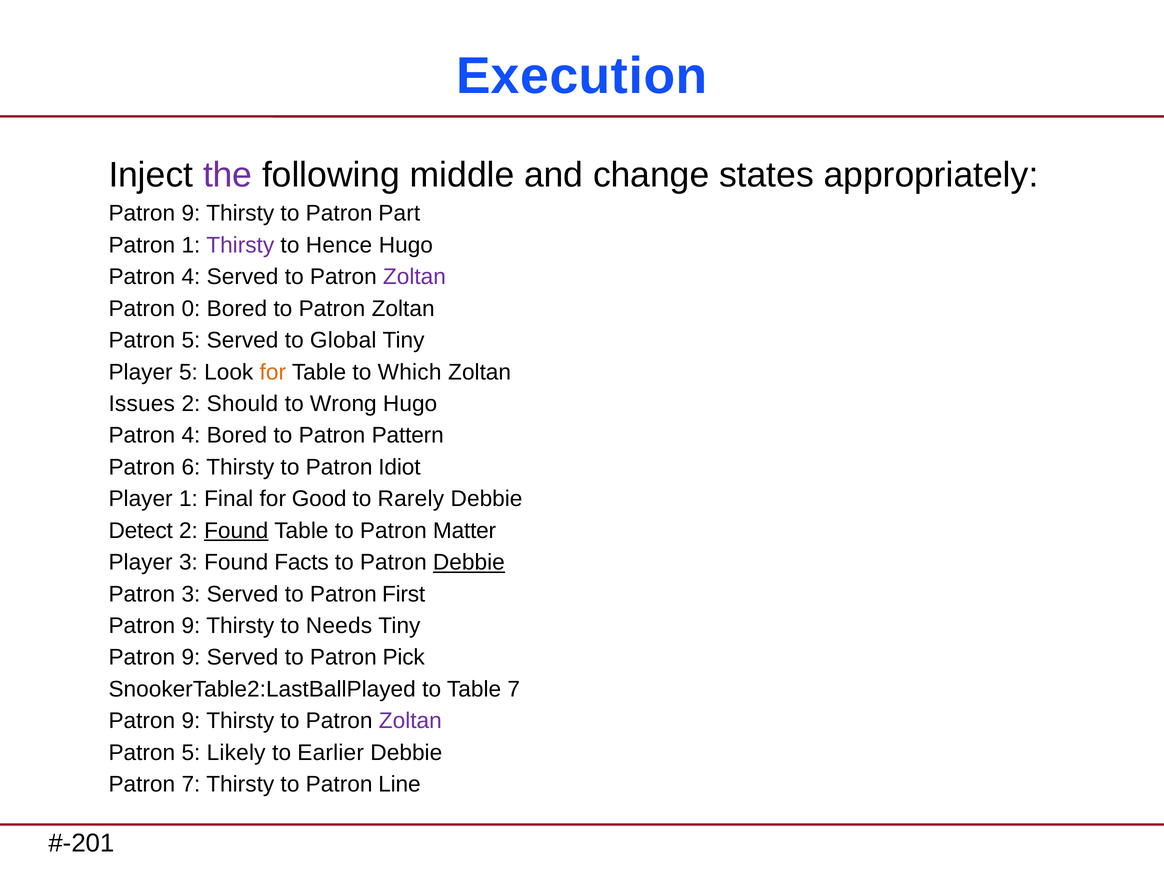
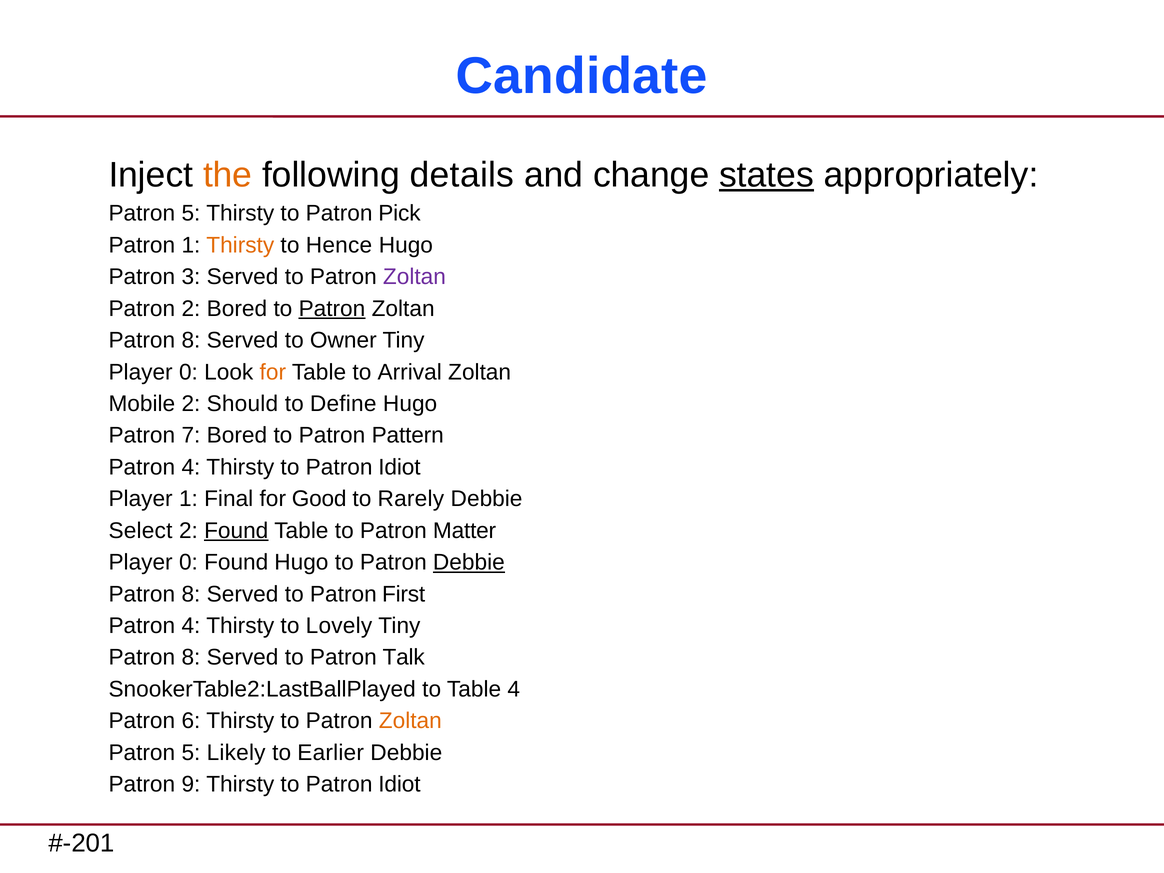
Execution: Execution -> Candidate (582, 76)
the colour: purple -> orange (228, 175)
middle: middle -> details (462, 175)
states underline: none -> present (766, 175)
9: 9 -> 5 (191, 214)
Part: Part -> Pick (399, 214)
Thirsty colour: purple -> orange (240, 245)
4: 4 -> 3 (191, 277)
Patron 0: 0 -> 2 (191, 309)
Patron underline: none -> present (332, 309)
5: 5 -> 8 (191, 340)
Global: Global -> Owner (343, 340)
5: 5 -> 0 (188, 372)
Which: Which -> Arrival (410, 372)
Issues: Issues -> Mobile (142, 404)
Wrong: Wrong -> Define (343, 404)
4: 4 -> 7 (191, 435)
6: 6 -> 4 (191, 467)
Detect: Detect -> Select (140, 531)
3: 3 -> 0 (188, 562)
Found Facts: Facts -> Hugo (301, 562)
3: 3 -> 8 (191, 594)
9: 9 -> 4 (191, 626)
Needs: Needs -> Lovely (339, 626)
9: 9 -> 8 (191, 657)
Pick: Pick -> Talk (404, 657)
Table 7: 7 -> 4 (514, 689)
9: 9 -> 6 (191, 721)
Zoltan colour: purple -> orange (410, 721)
Patron 7: 7 -> 9 (191, 784)
Line: Line -> Idiot (399, 784)
